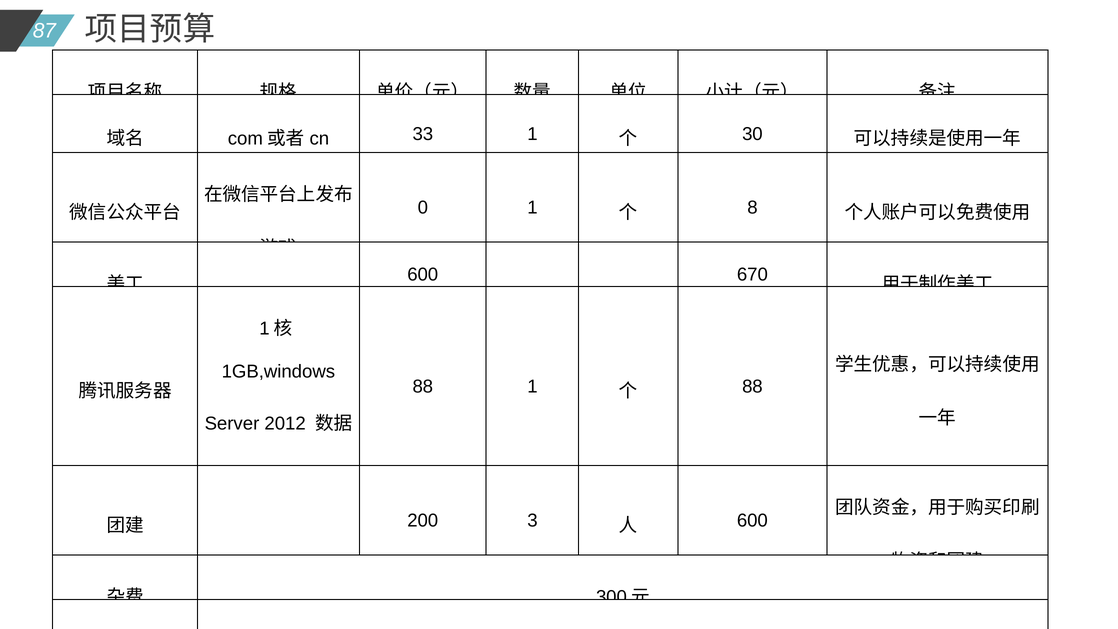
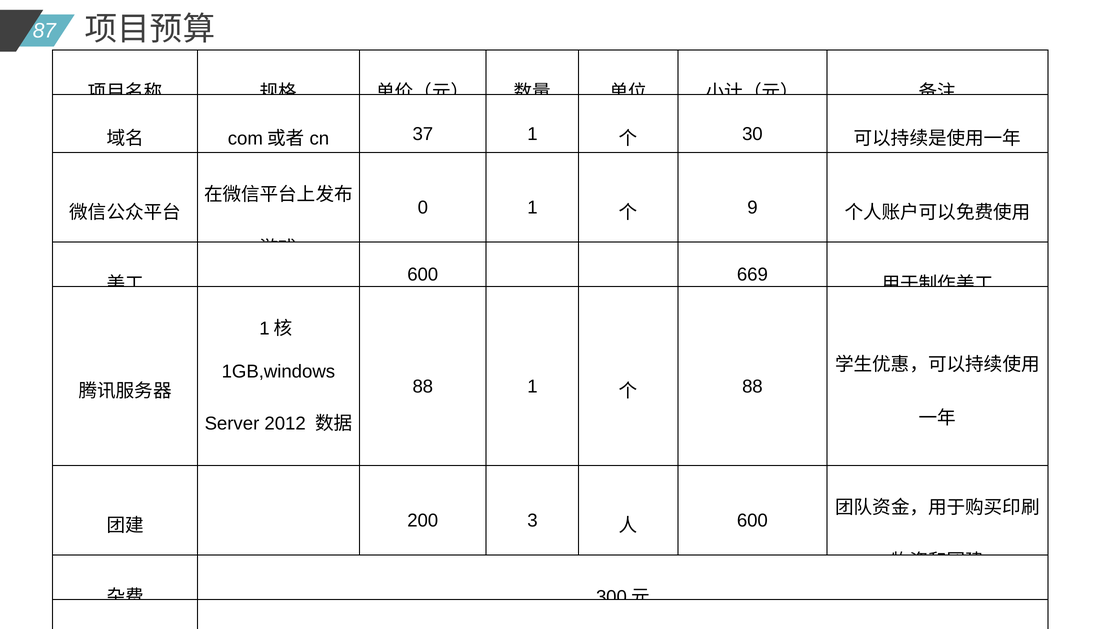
33: 33 -> 37 (423, 134)
8: 8 -> 9 (752, 208)
670: 670 -> 669 (752, 275)
